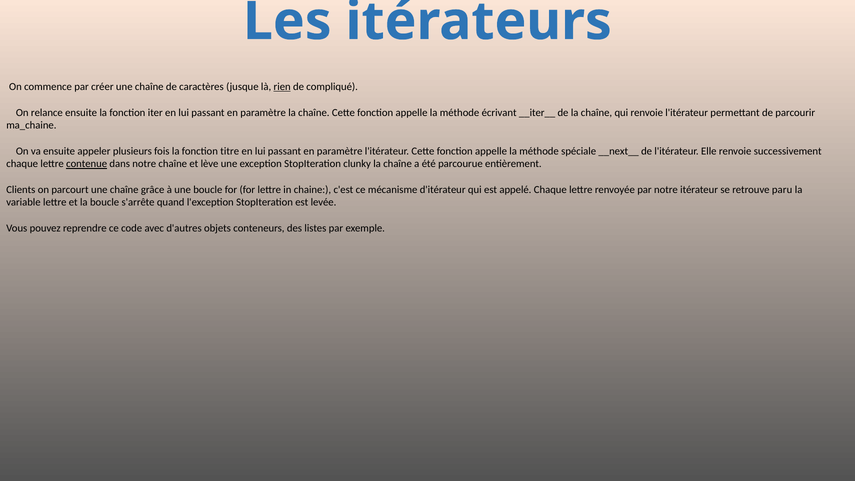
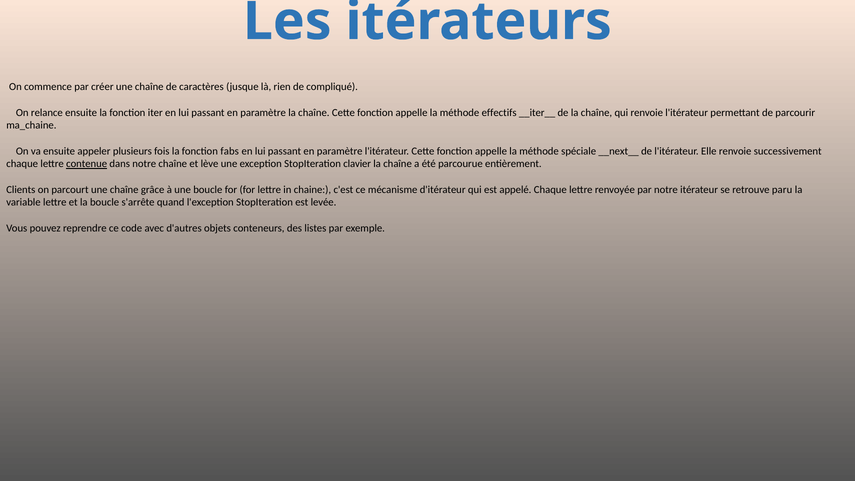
rien underline: present -> none (282, 87)
écrivant: écrivant -> effectifs (499, 113)
titre: titre -> fabs (230, 151)
clunky: clunky -> clavier (357, 164)
